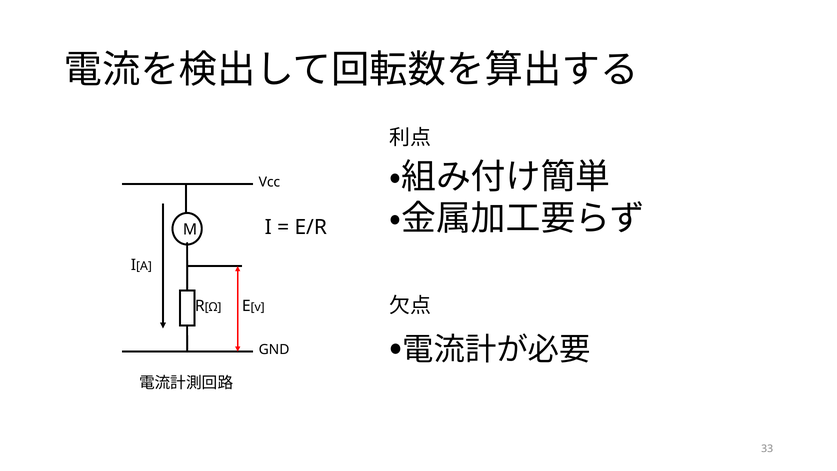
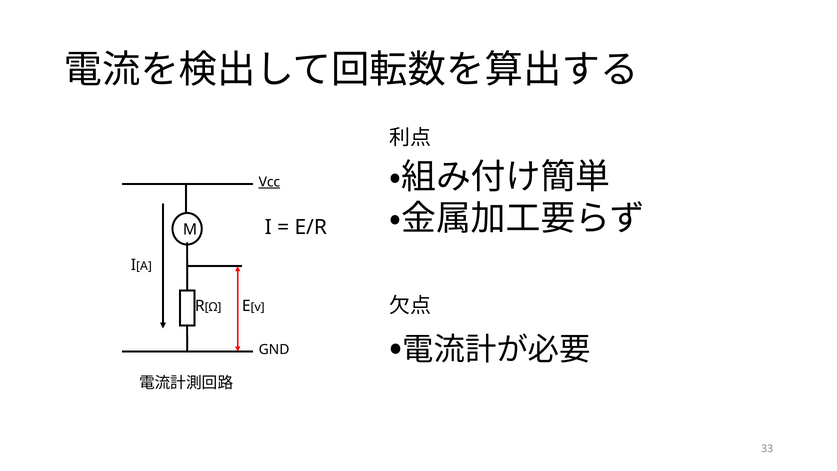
Vcc underline: none -> present (269, 182)
